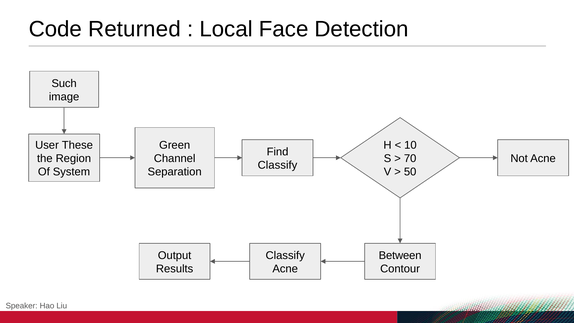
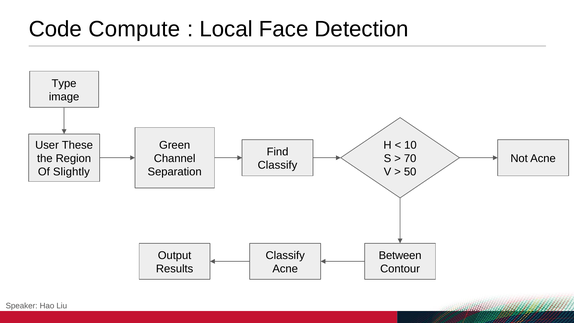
Returned: Returned -> Compute (134, 29)
Such: Such -> Type (64, 83)
System: System -> Slightly (71, 172)
